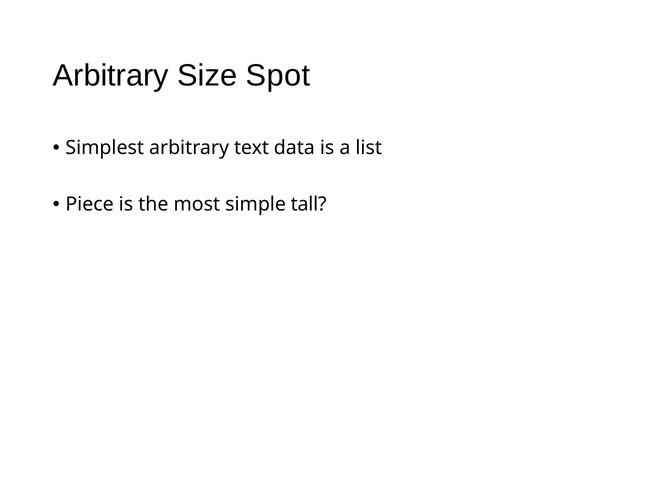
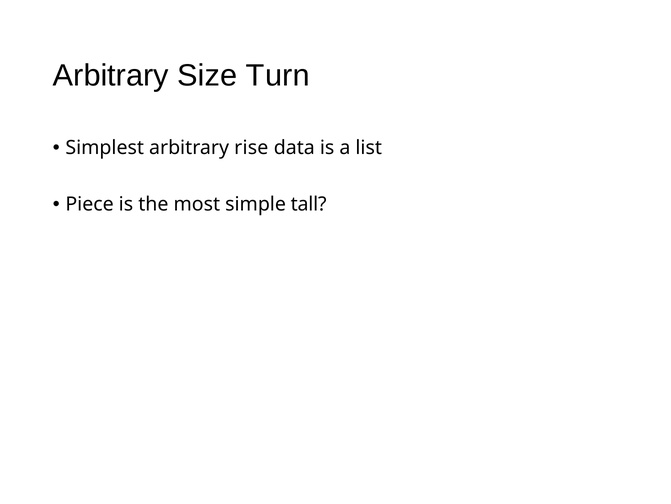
Spot: Spot -> Turn (278, 75)
text: text -> rise (251, 148)
